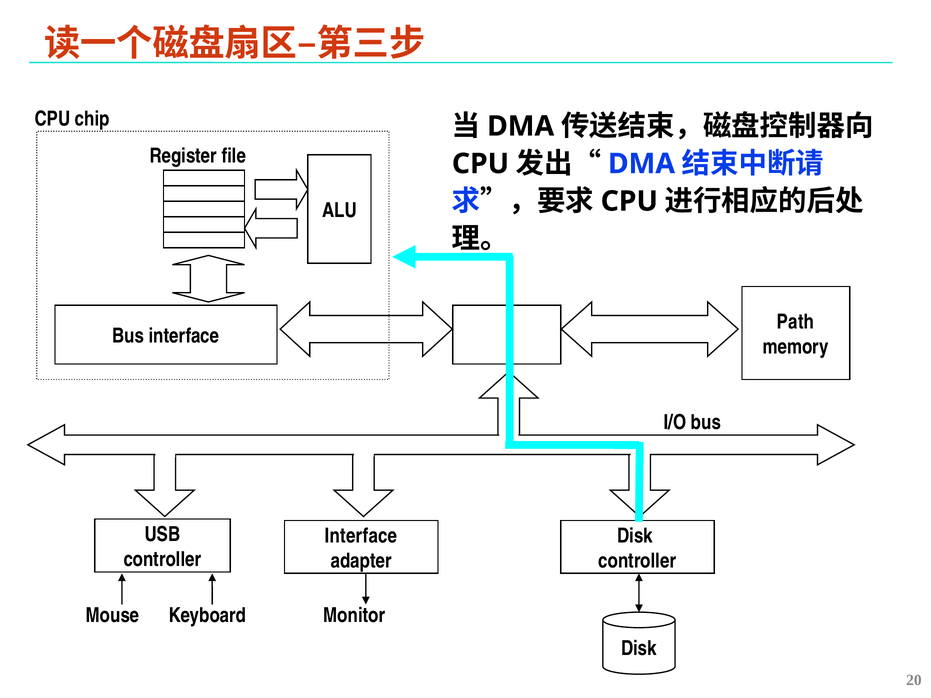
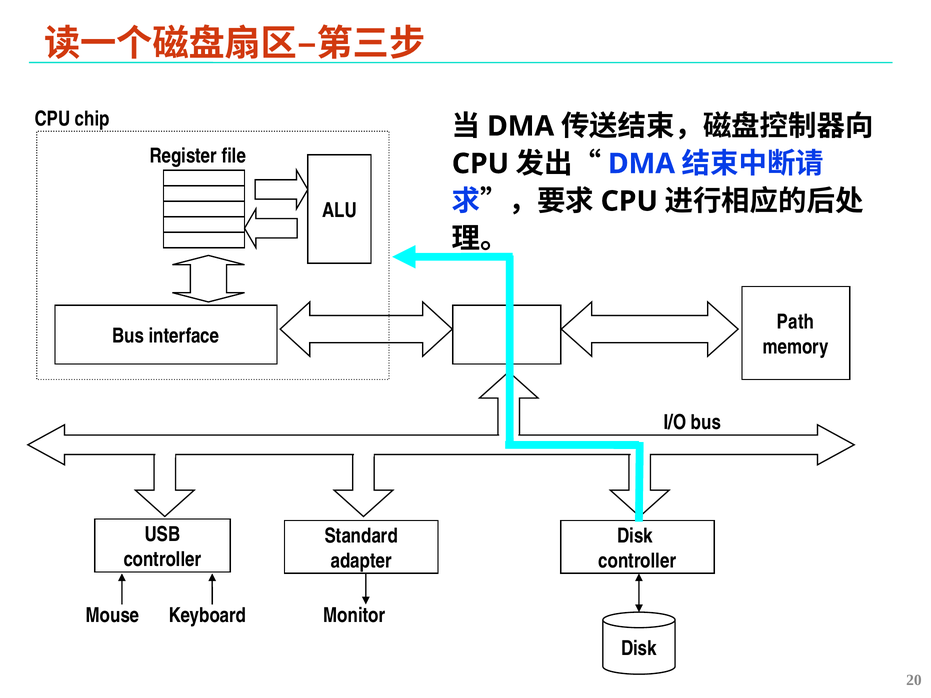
Interface: Interface -> Standard (361, 536)
